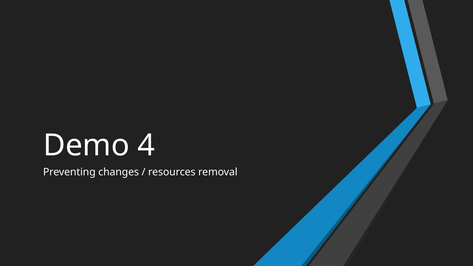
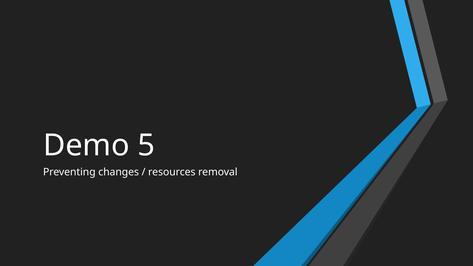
4: 4 -> 5 (146, 145)
